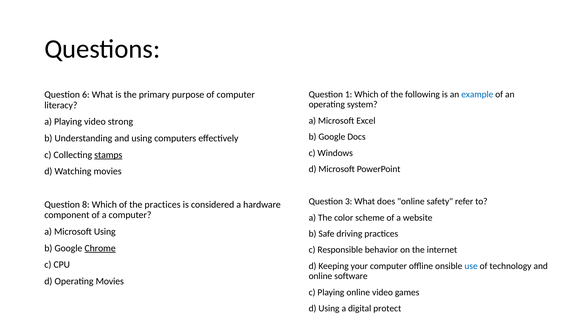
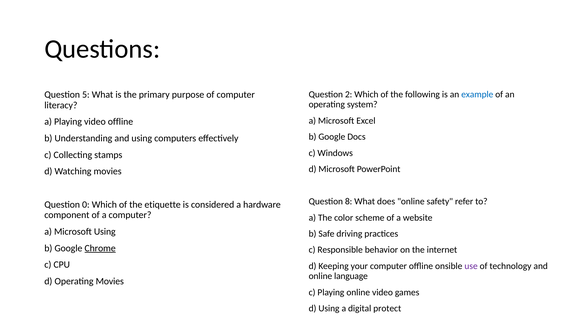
1: 1 -> 2 (349, 94)
6: 6 -> 5 (86, 94)
video strong: strong -> offline (120, 121)
stamps underline: present -> none (108, 155)
3: 3 -> 8 (349, 201)
8: 8 -> 0 (86, 204)
the practices: practices -> etiquette (163, 204)
use colour: blue -> purple (471, 266)
software: software -> language (351, 276)
